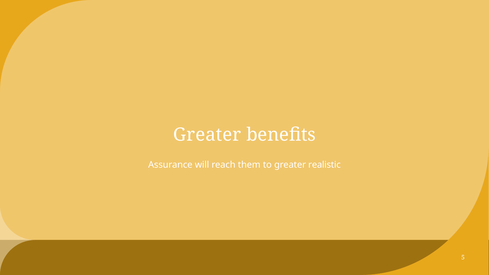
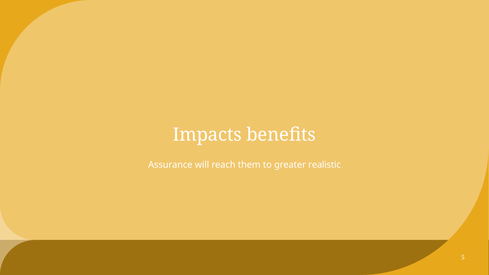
Greater: Greater -> Impacts (207, 135)
